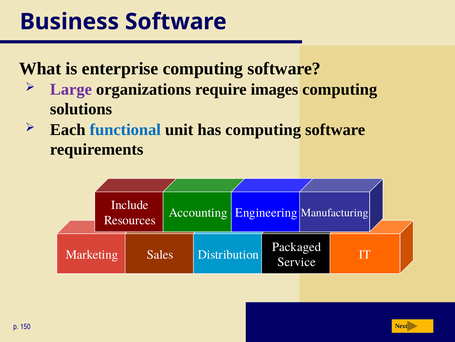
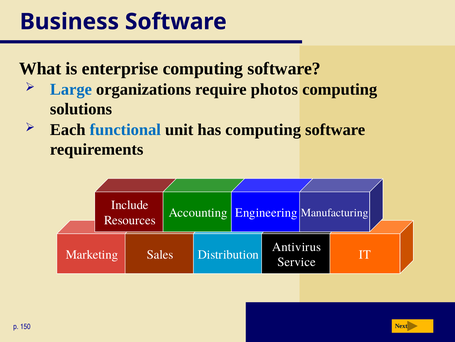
Large colour: purple -> blue (71, 89)
images: images -> photos (274, 89)
Packaged: Packaged -> Antivirus (297, 246)
